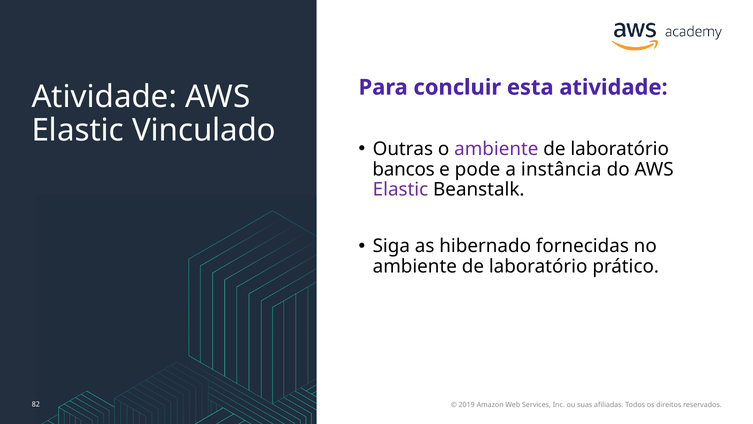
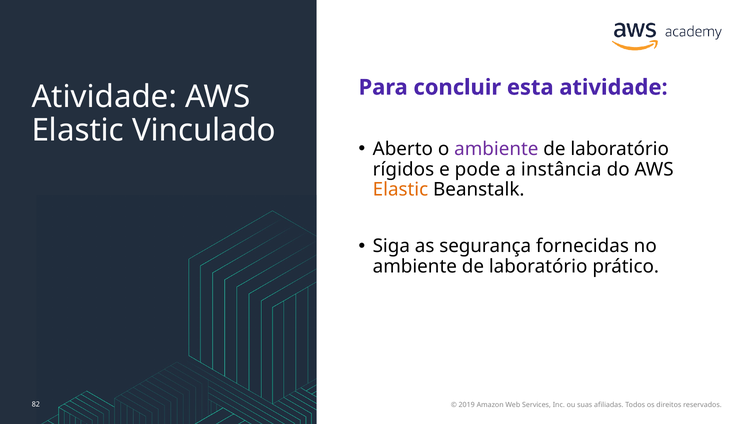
Outras: Outras -> Aberto (403, 149)
bancos: bancos -> rígidos (403, 169)
Elastic colour: purple -> orange (400, 189)
hibernado: hibernado -> segurança (485, 246)
